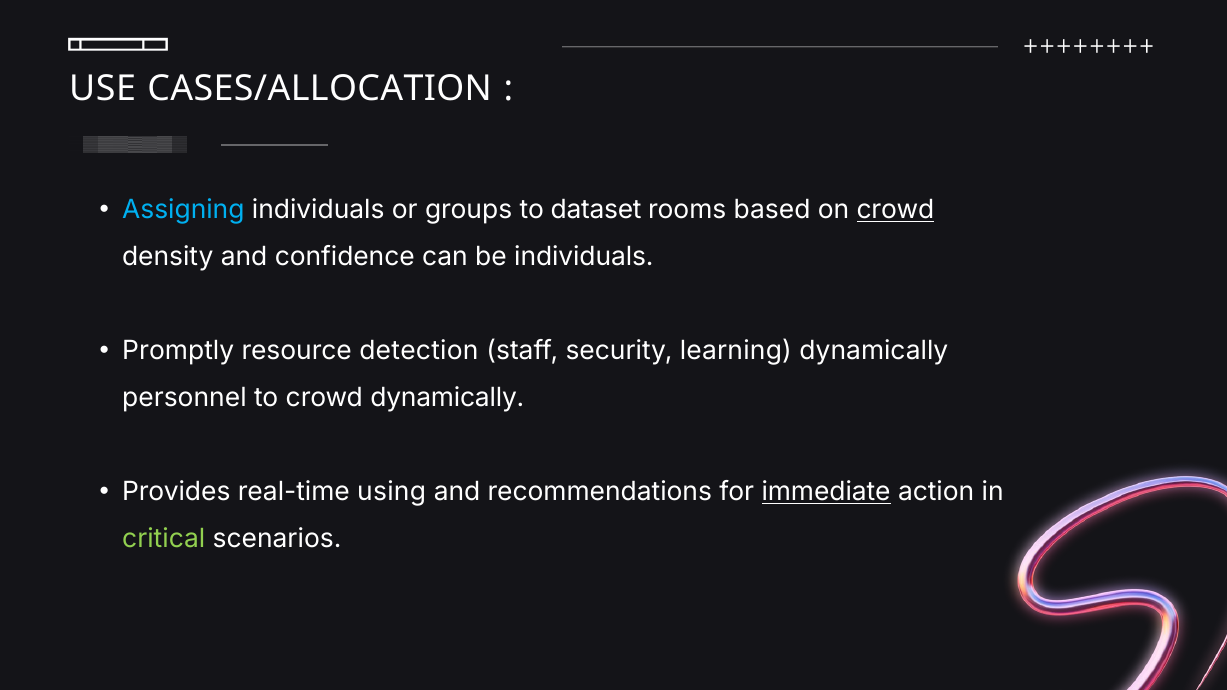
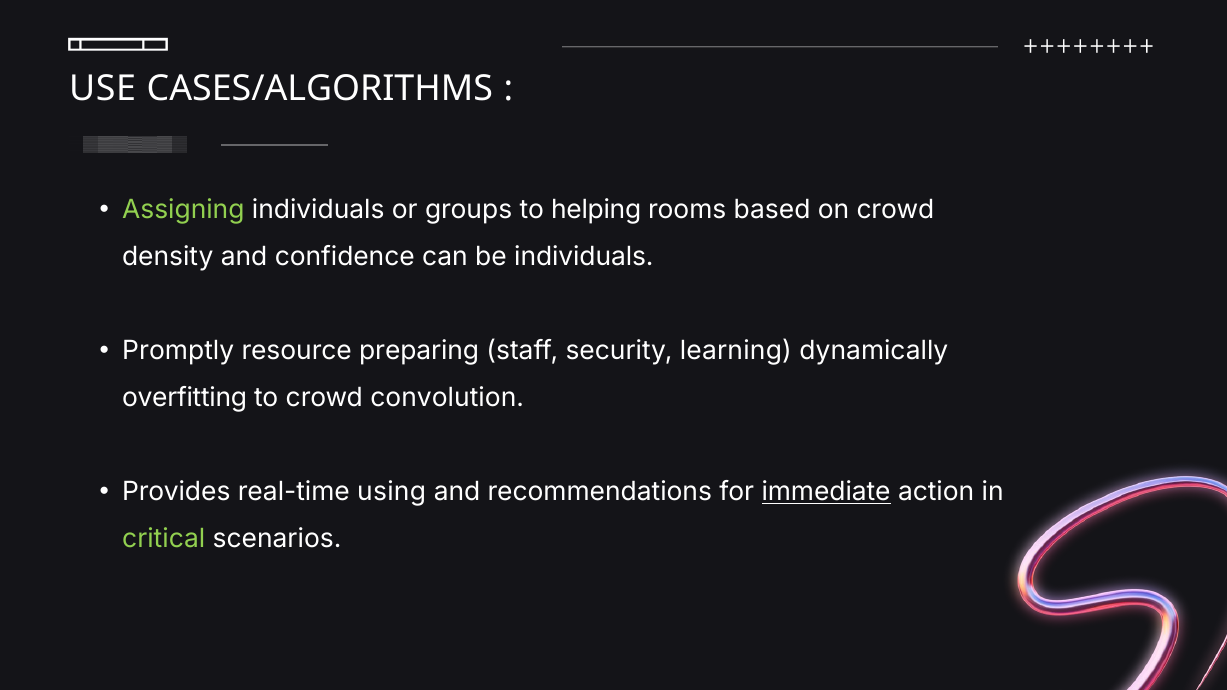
CASES/ALLOCATION: CASES/ALLOCATION -> CASES/ALGORITHMS (320, 89)
Assigning colour: light blue -> light green (183, 210)
dataset: dataset -> helping (596, 210)
crowd underline: present -> none (895, 210)
detection: detection -> preparing (419, 351)
personnel: personnel -> overfitting (185, 398)
crowd dynamically: dynamically -> convolution (447, 398)
